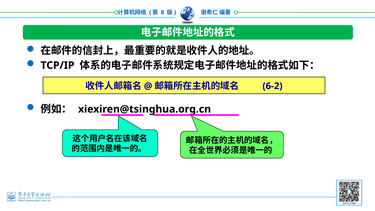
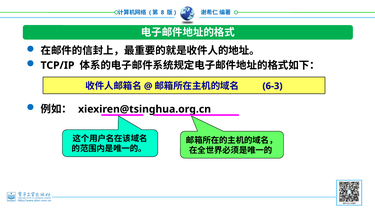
6-2: 6-2 -> 6-3 (272, 86)
